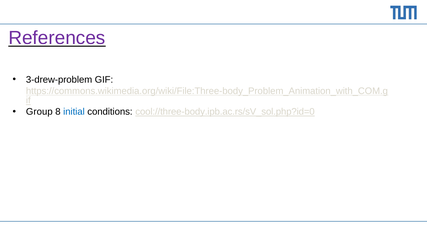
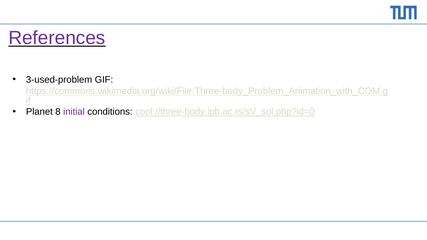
3-drew-problem: 3-drew-problem -> 3-used-problem (59, 80)
Group: Group -> Planet (39, 112)
initial colour: blue -> purple (74, 112)
